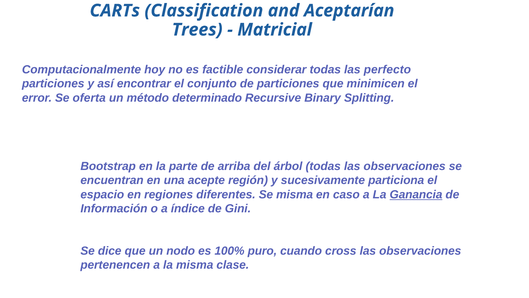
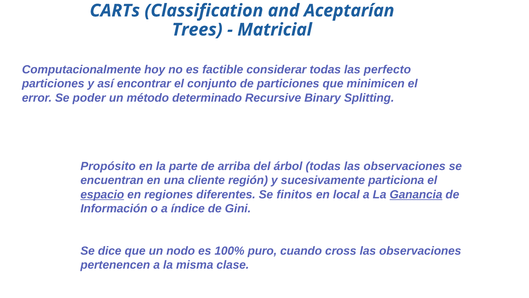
oferta: oferta -> poder (89, 98)
Bootstrap: Bootstrap -> Propósito (108, 166)
acepte: acepte -> cliente (206, 180)
espacio underline: none -> present (102, 194)
Se misma: misma -> finitos (294, 194)
caso: caso -> local (346, 194)
